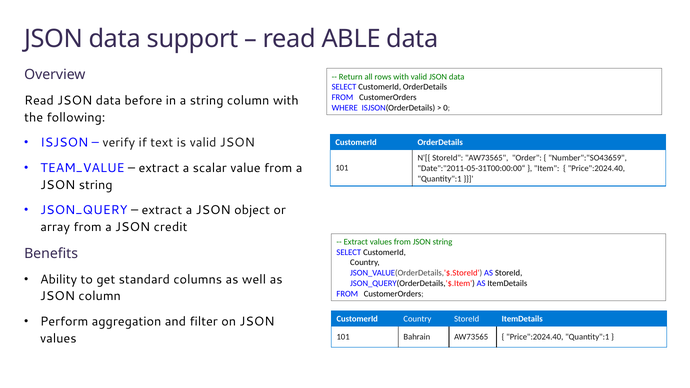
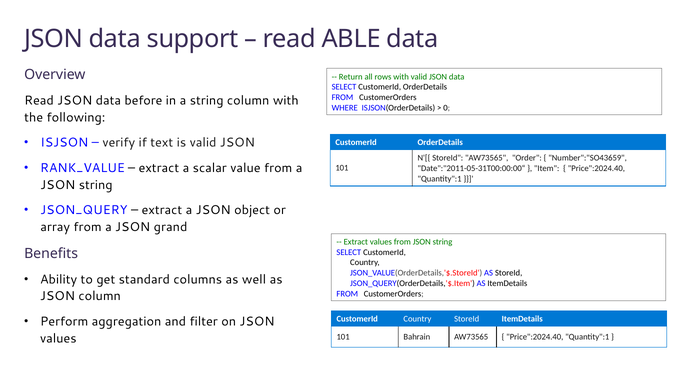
TEAM_VALUE: TEAM_VALUE -> RANK_VALUE (82, 168)
credit: credit -> grand (171, 227)
